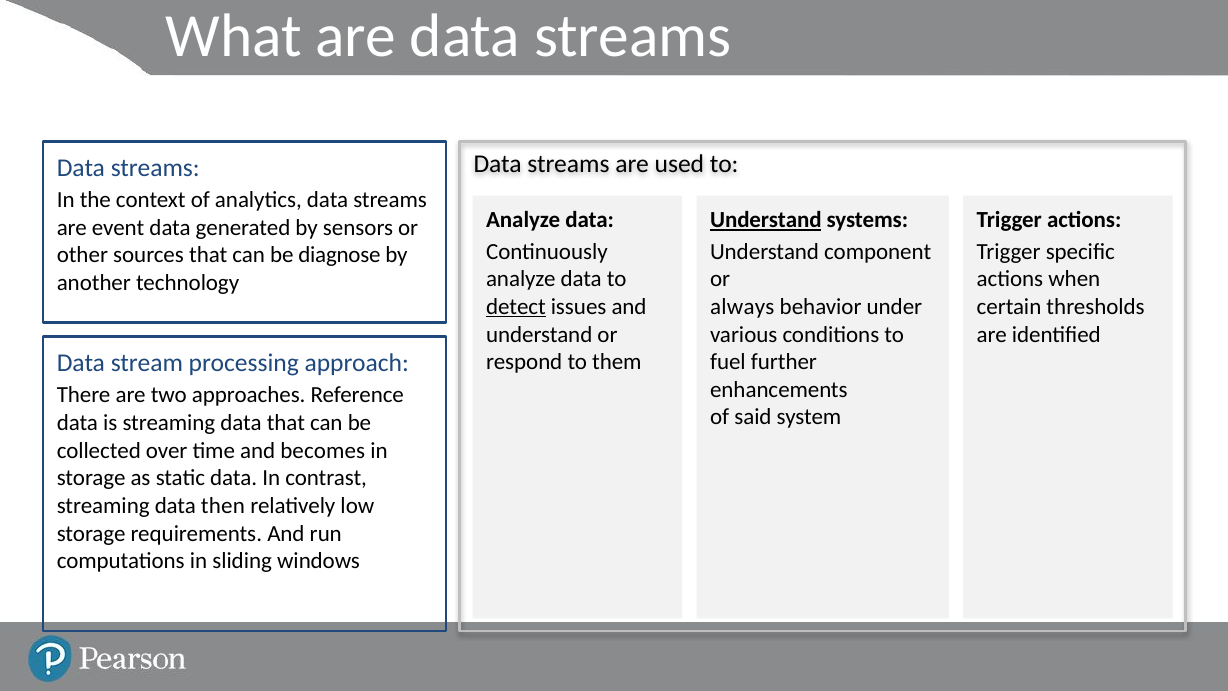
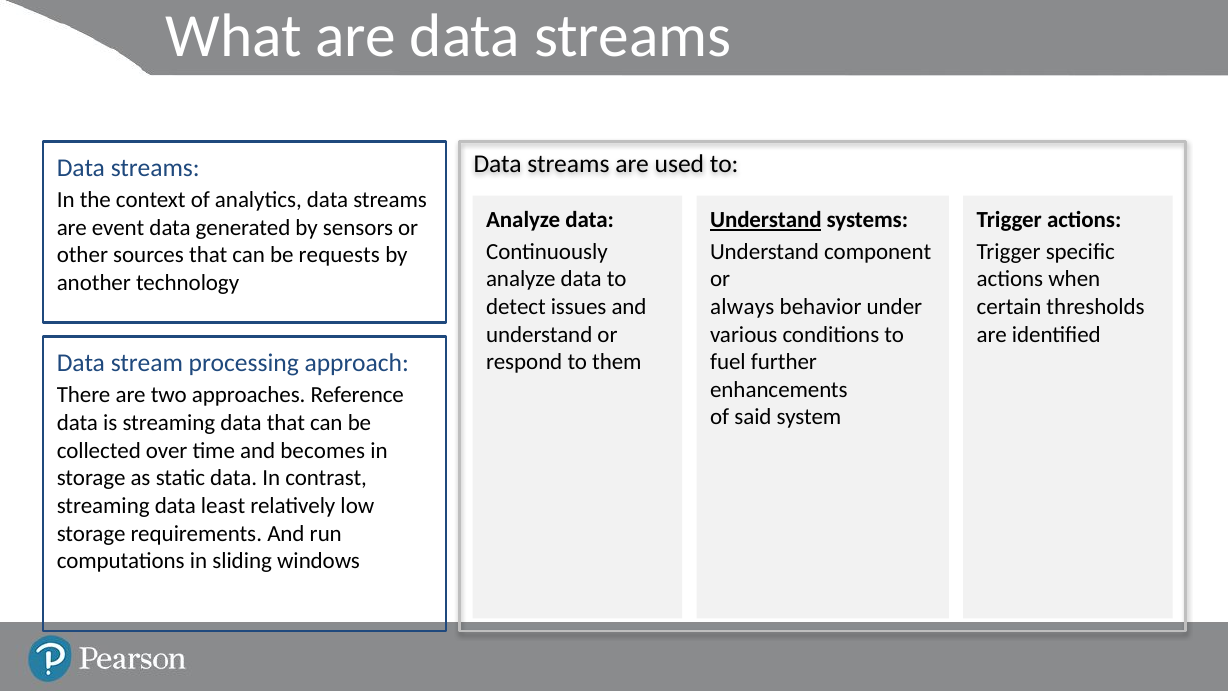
diagnose: diagnose -> requests (339, 255)
detect underline: present -> none (516, 307)
then: then -> least (223, 506)
